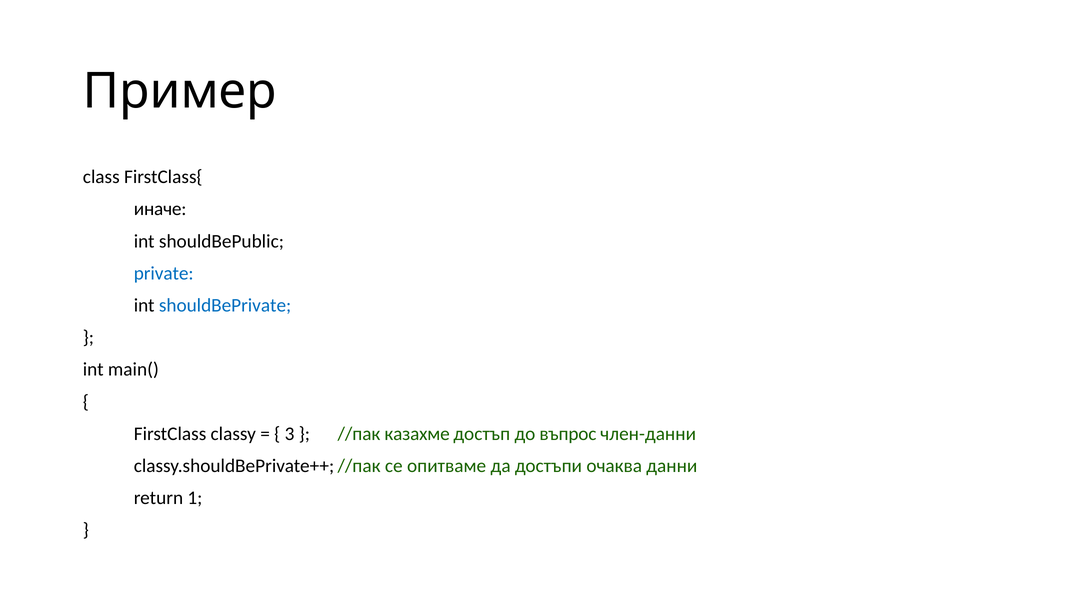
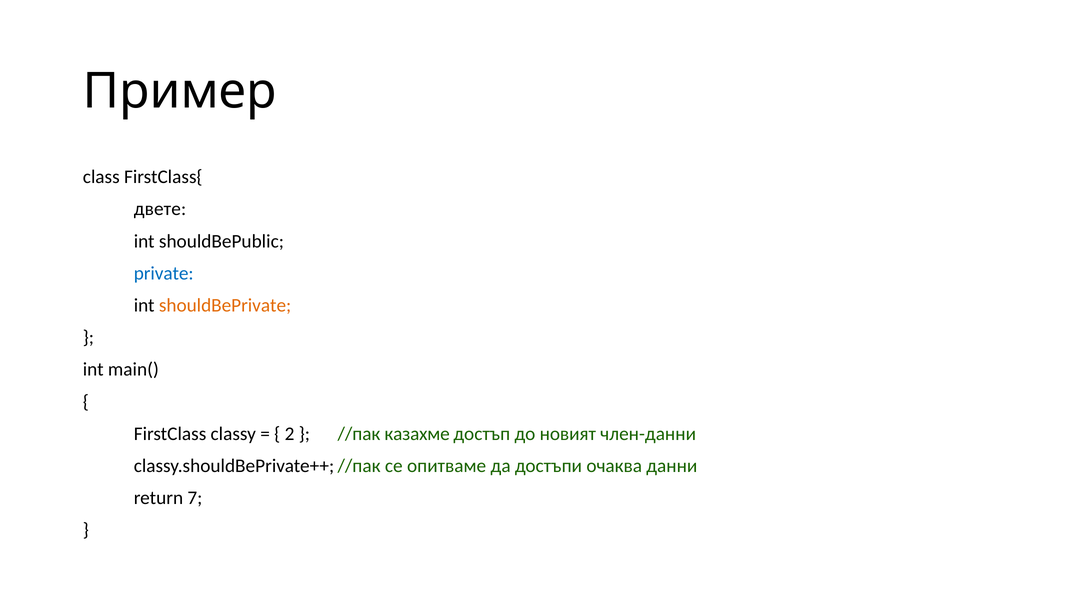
иначе: иначе -> двете (160, 209)
shouldBePrivate colour: blue -> orange (225, 306)
3: 3 -> 2 (290, 434)
въпрос: въпрос -> новият (568, 434)
1: 1 -> 7 (195, 498)
